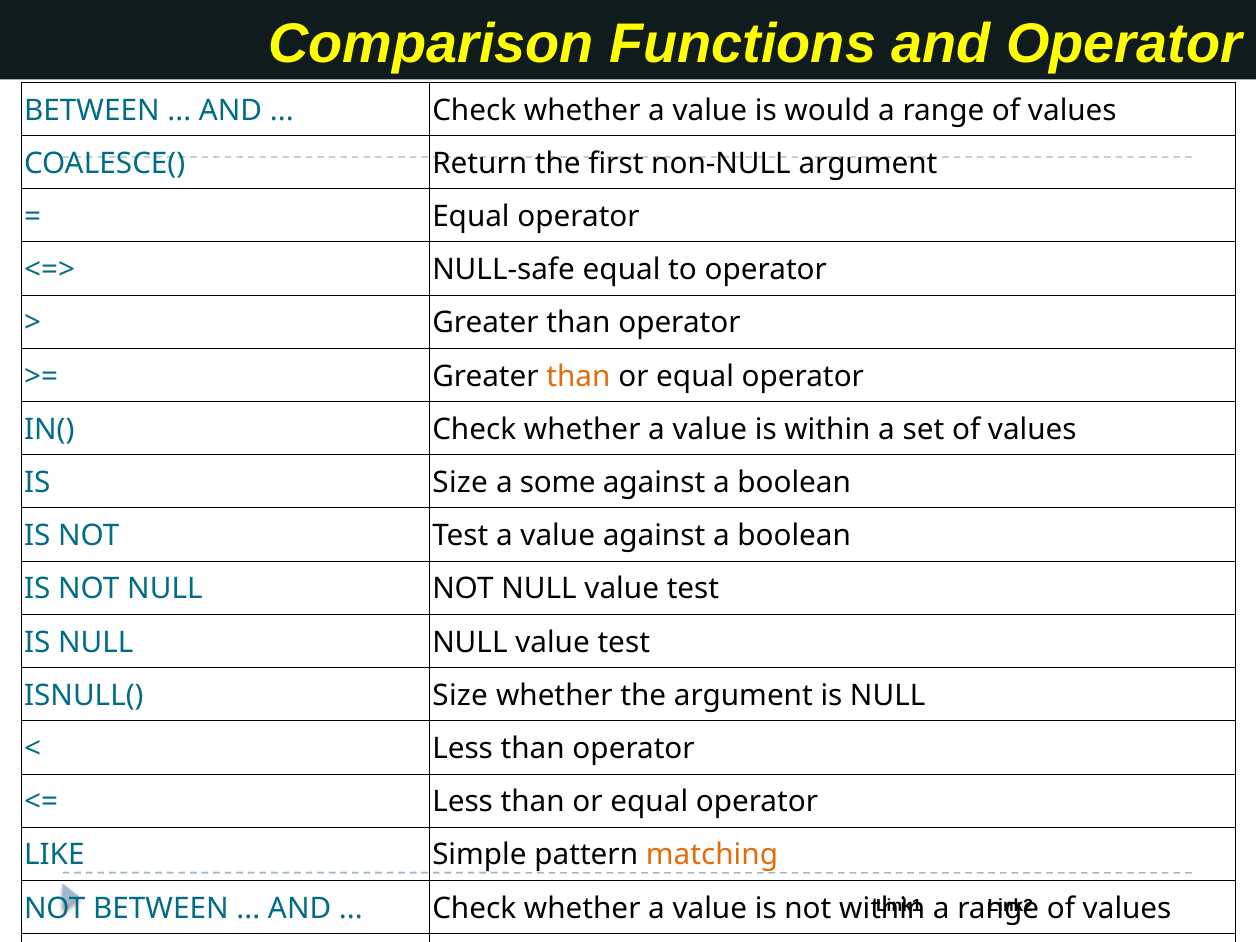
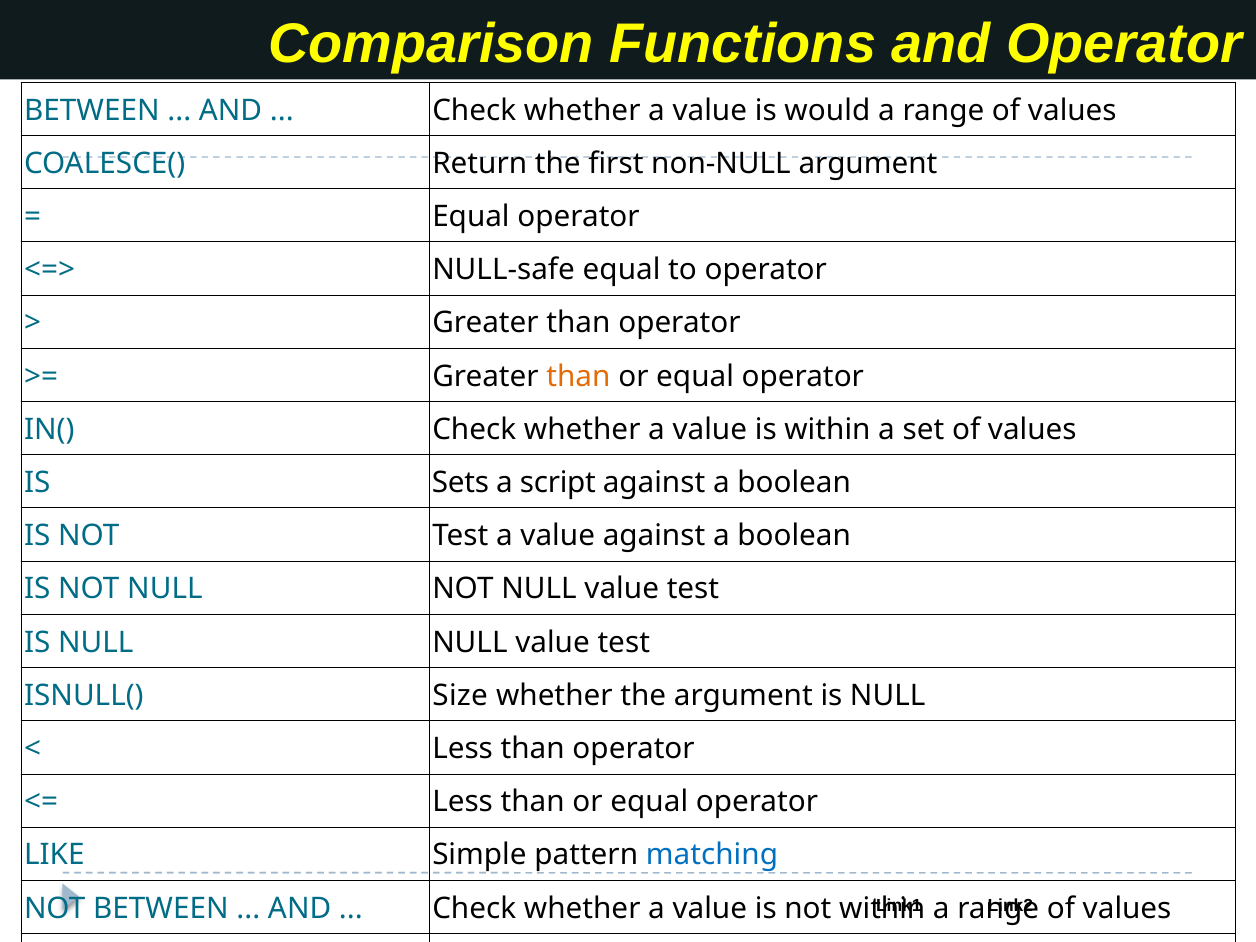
IS Size: Size -> Sets (460, 483)
some: some -> script (558, 483)
matching colour: orange -> blue (712, 855)
